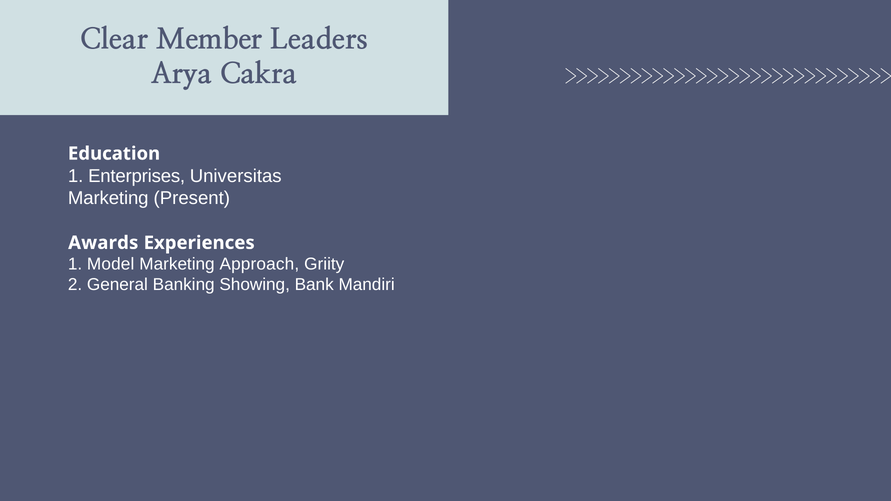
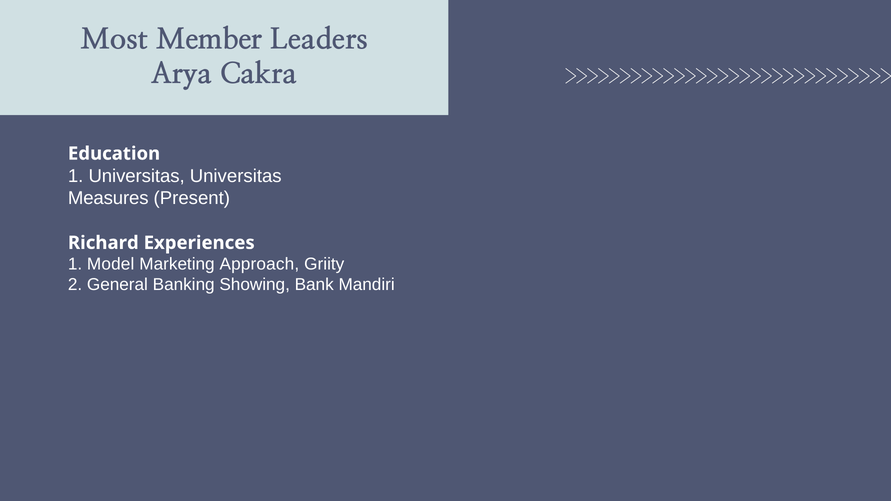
Clear: Clear -> Most (114, 39)
1 Enterprises: Enterprises -> Universitas (137, 176)
Marketing: Marketing -> Measures (108, 198)
Awards: Awards -> Richard (103, 243)
